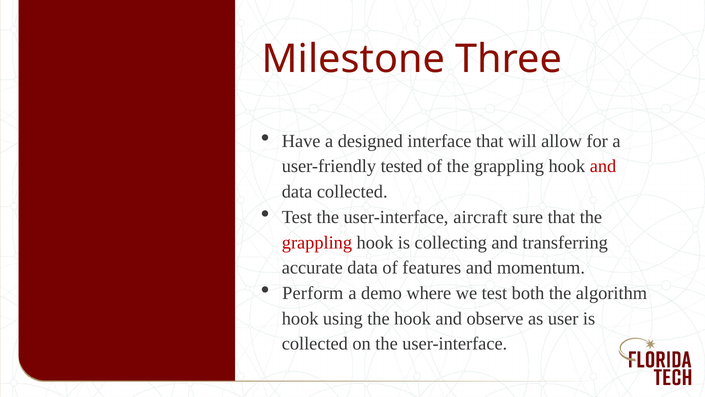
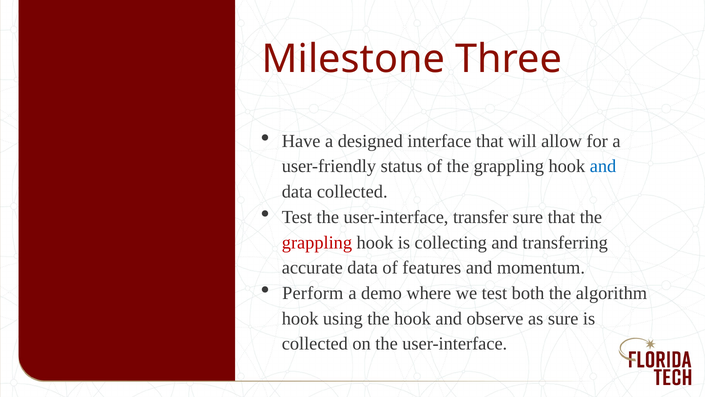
tested: tested -> status (402, 166)
and colour: red -> blue (603, 166)
aircraft: aircraft -> transfer (481, 217)
as user: user -> sure (563, 318)
